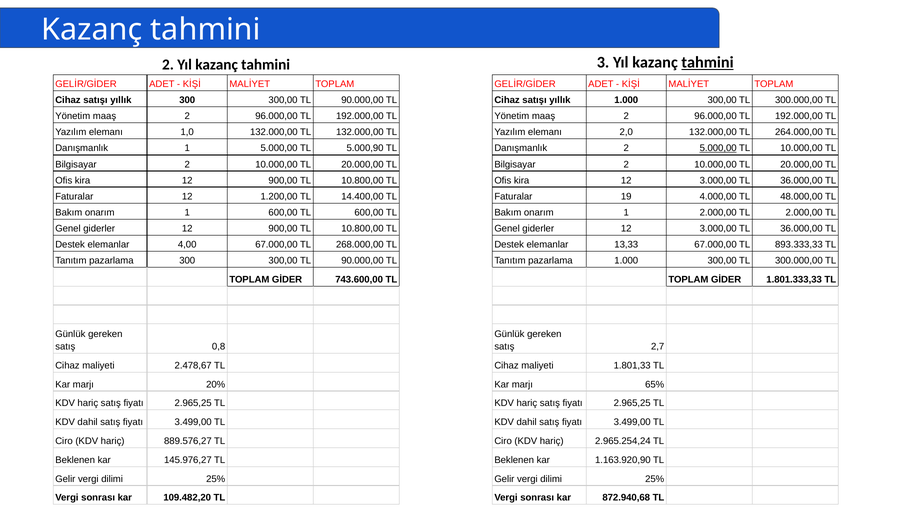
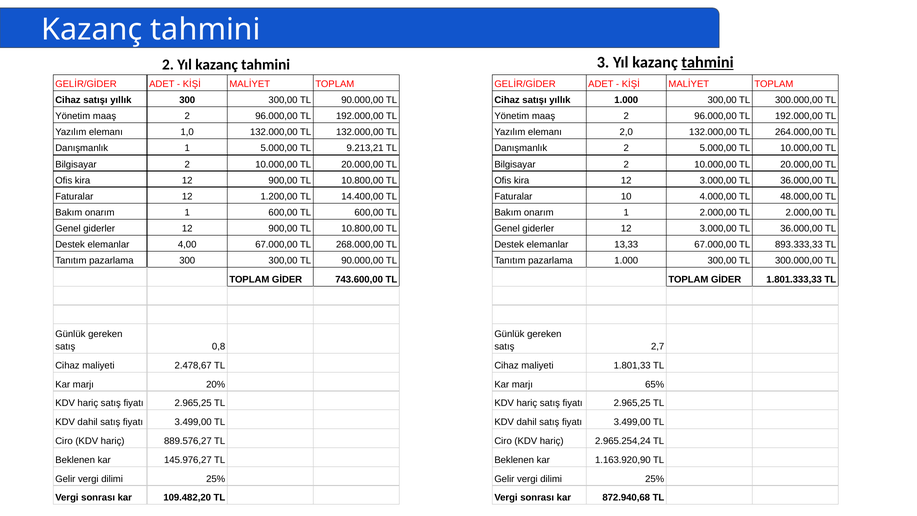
5.000,90: 5.000,90 -> 9.213,21 (365, 148)
5.000,00 underline: present -> none (718, 148)
19: 19 -> 10 (626, 196)
